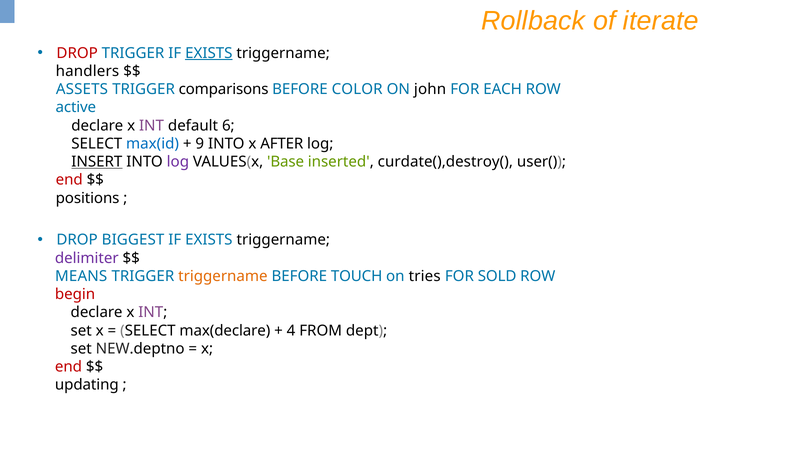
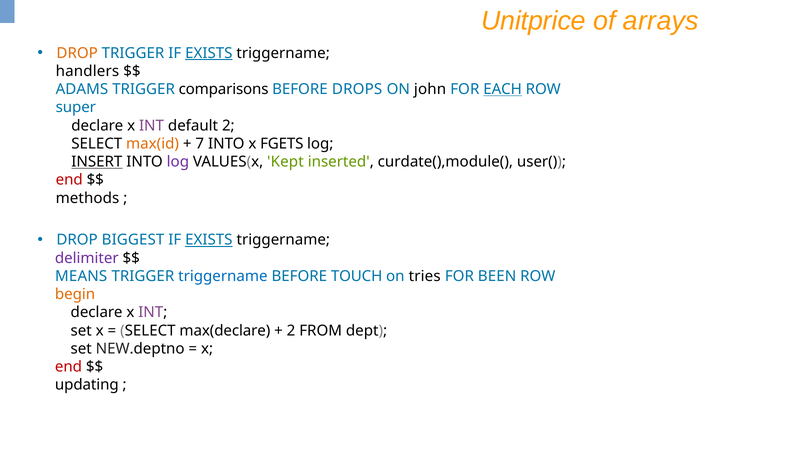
Rollback: Rollback -> Unitprice (533, 21)
iterate: iterate -> arrays (661, 21)
DROP colour: red -> orange (77, 53)
ASSETS: ASSETS -> ADAMS (82, 89)
COLOR: COLOR -> DROPS (357, 89)
EACH underline: none -> present (503, 89)
active: active -> super (76, 108)
default 6: 6 -> 2 (228, 126)
max(id colour: blue -> orange (153, 144)
9: 9 -> 7 (200, 144)
AFTER: AFTER -> FGETS (282, 144)
Base: Base -> Kept (285, 162)
curdate(),destroy(: curdate(),destroy( -> curdate(),module( (445, 162)
positions: positions -> methods (87, 198)
EXISTS underline: none -> present (209, 240)
triggername colour: orange -> blue (223, 276)
SOLD: SOLD -> BEEN (497, 276)
begin colour: red -> orange (75, 295)
4: 4 -> 2 (291, 331)
